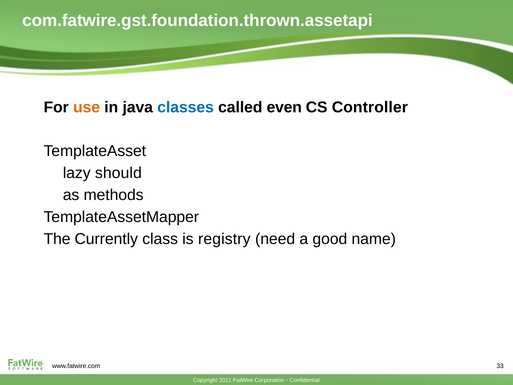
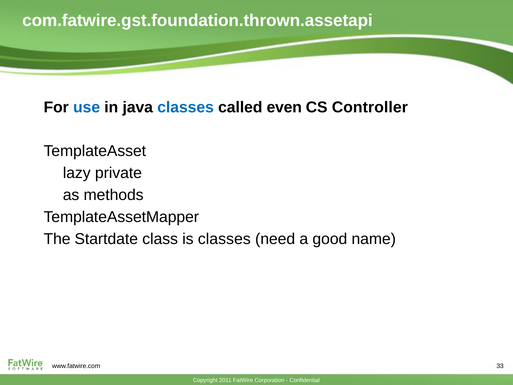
use colour: orange -> blue (87, 107)
should: should -> private (118, 173)
Currently: Currently -> Startdate (106, 239)
is registry: registry -> classes (224, 239)
